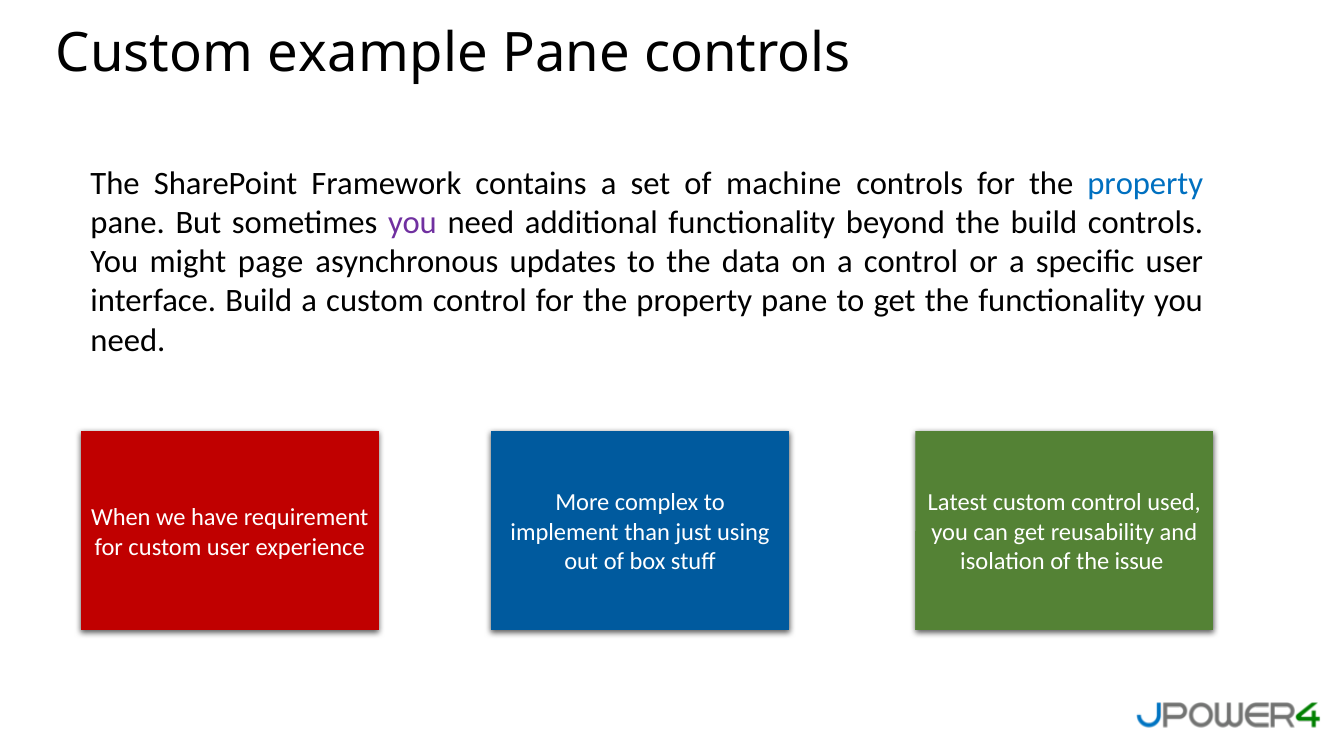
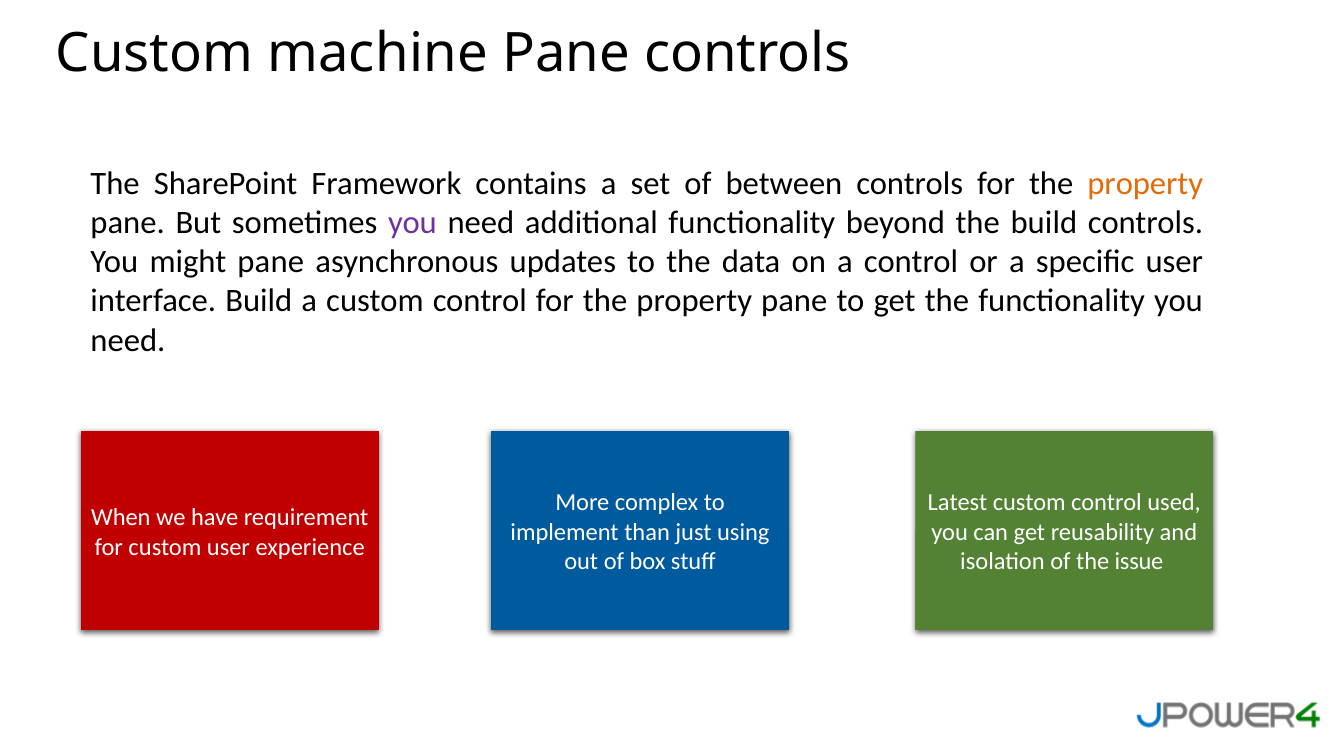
example: example -> machine (378, 54)
machine: machine -> between (784, 184)
property colour: blue -> orange (1145, 184)
might page: page -> pane (271, 262)
